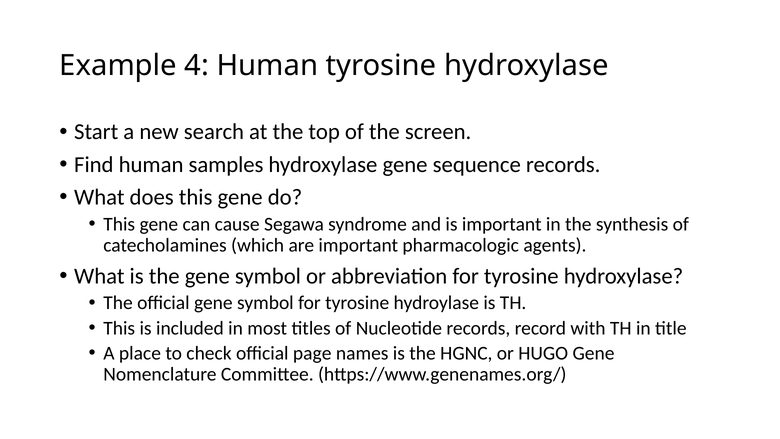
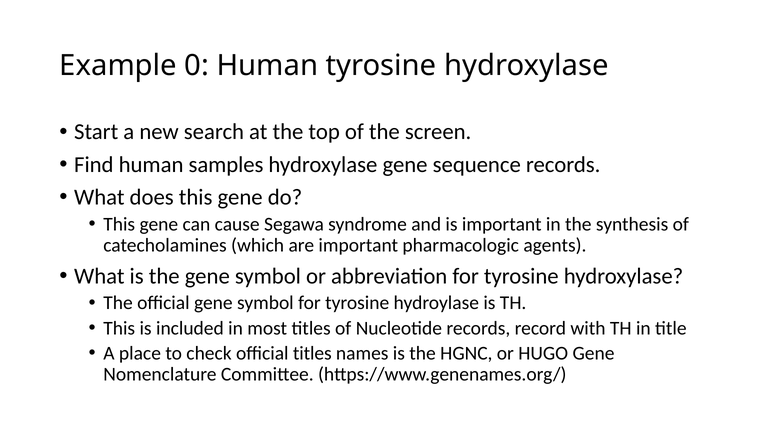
4: 4 -> 0 (197, 66)
official page: page -> titles (312, 353)
